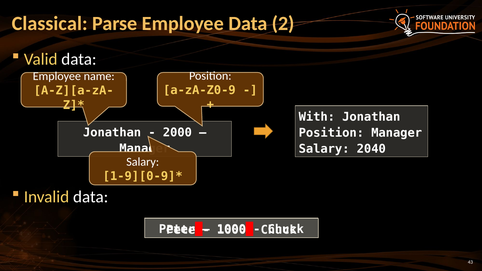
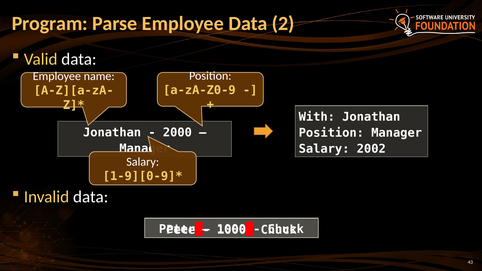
Classical: Classical -> Program (50, 23)
2040: 2040 -> 2002 (371, 149)
